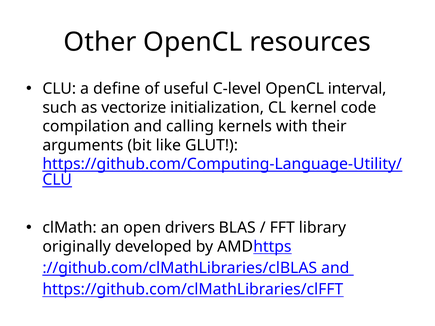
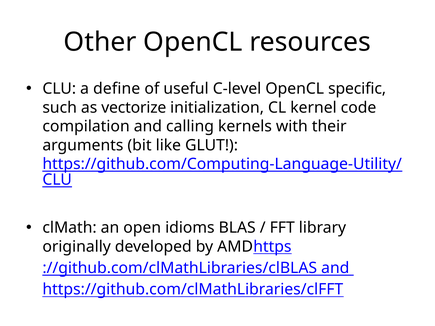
interval: interval -> specific (357, 89)
drivers: drivers -> idioms (190, 228)
